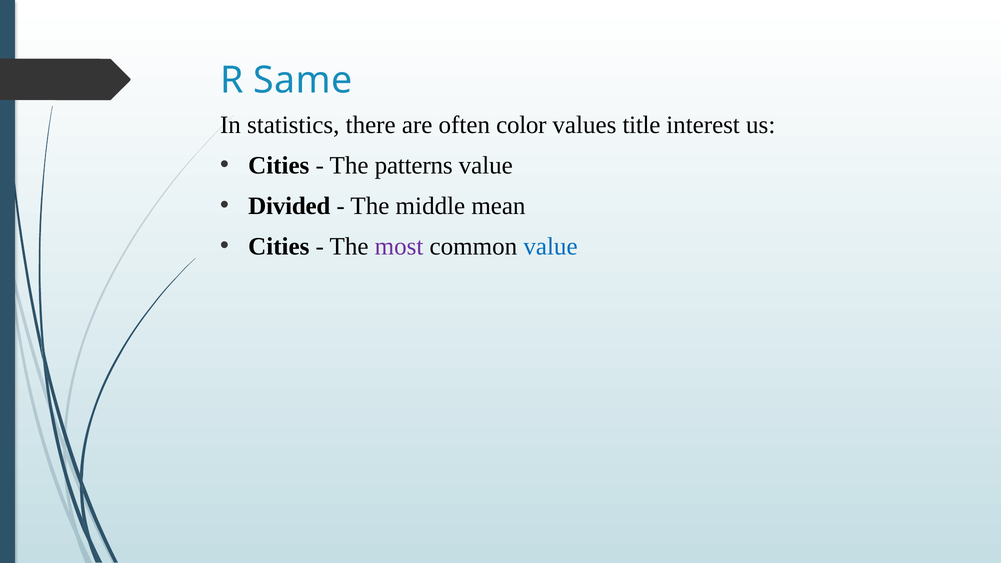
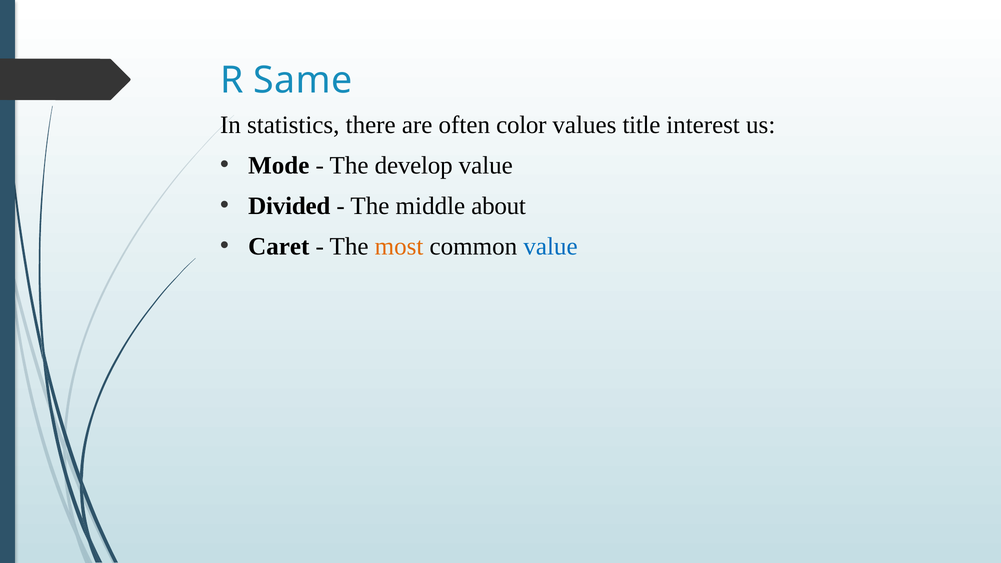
Cities: Cities -> Mode (279, 166)
patterns: patterns -> develop (414, 166)
mean: mean -> about (499, 206)
Cities: Cities -> Caret (279, 247)
most colour: purple -> orange (399, 247)
